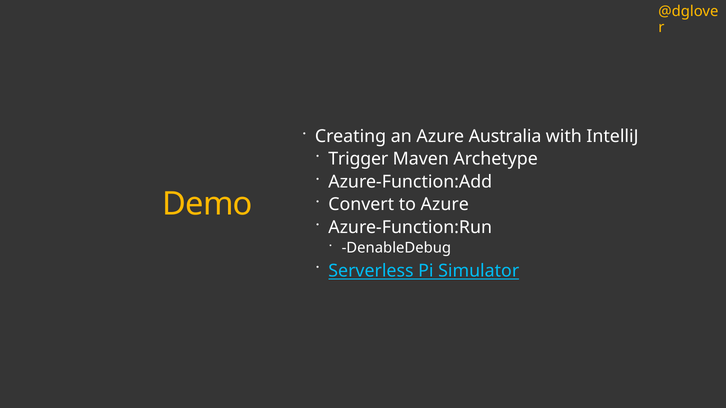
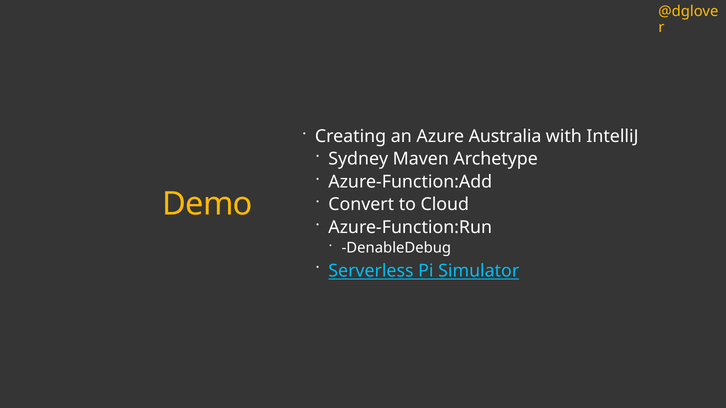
Trigger: Trigger -> Sydney (358, 159)
to Azure: Azure -> Cloud (445, 205)
